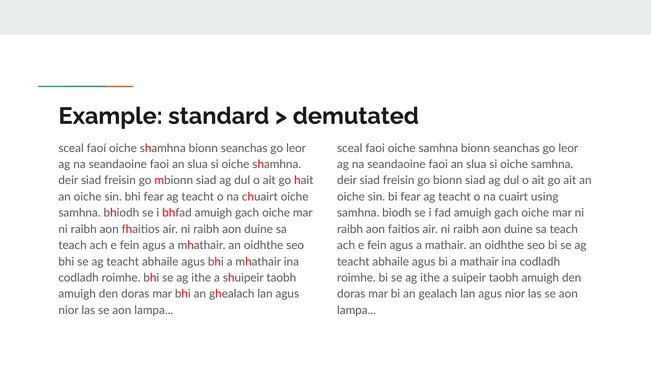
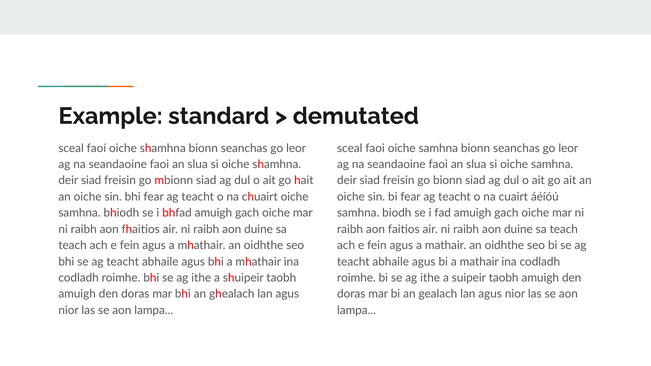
using: using -> áéíóú (545, 197)
